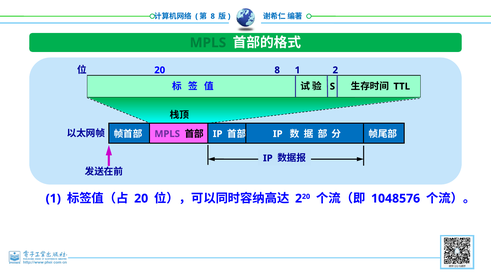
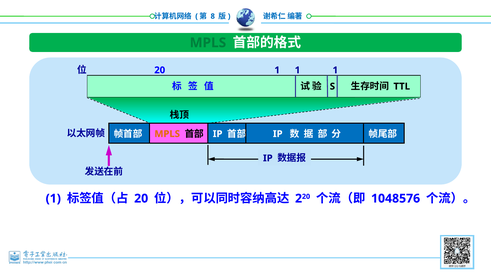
20 8: 8 -> 1 (277, 70)
2: 2 -> 1 (335, 70)
MPLS colour: purple -> orange (167, 134)
